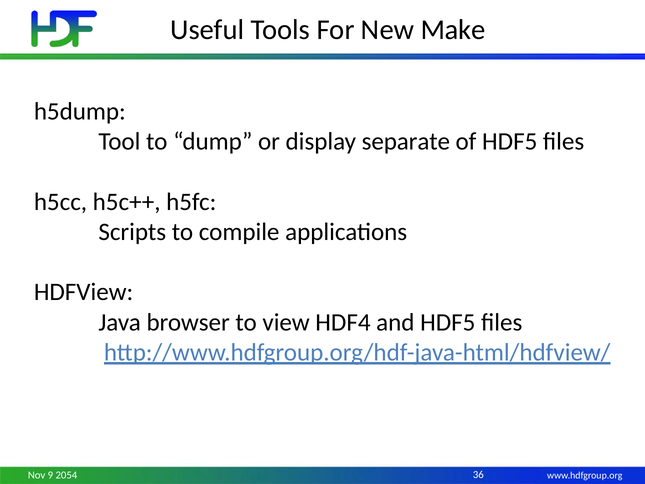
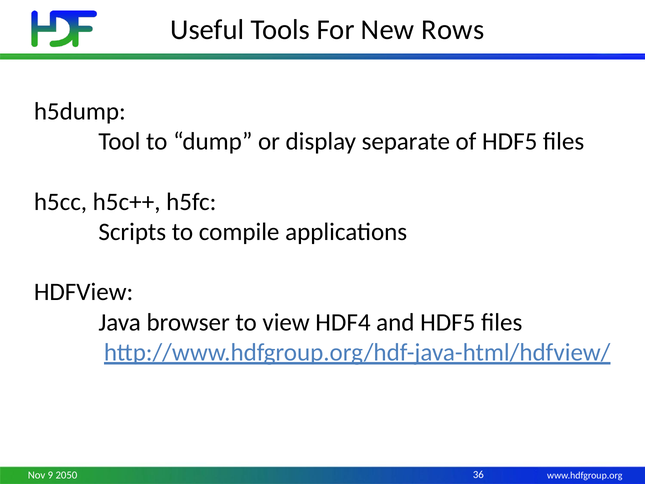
Make: Make -> Rows (453, 30)
2054: 2054 -> 2050 (66, 475)
